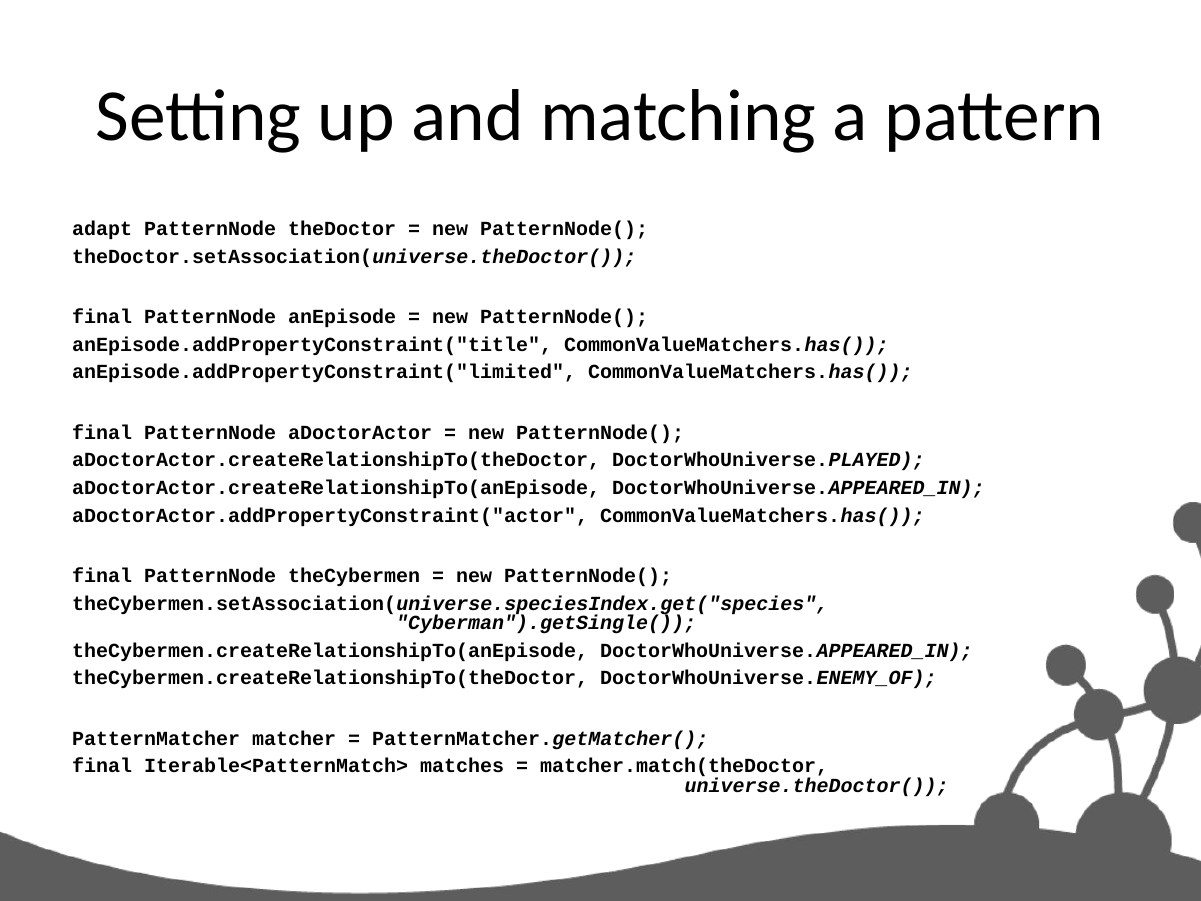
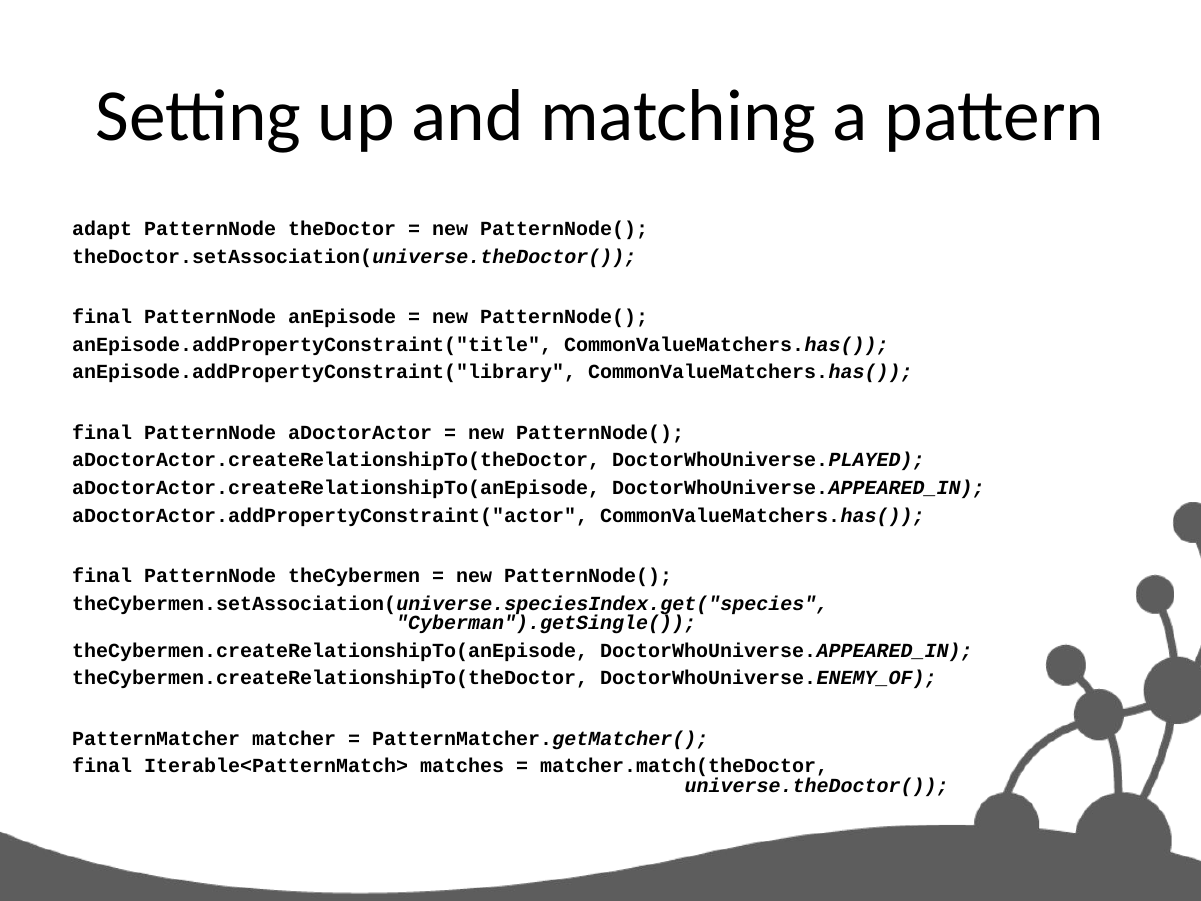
anEpisode.addPropertyConstraint("limited: anEpisode.addPropertyConstraint("limited -> anEpisode.addPropertyConstraint("library (324, 372)
